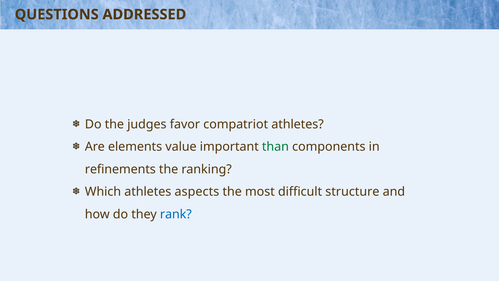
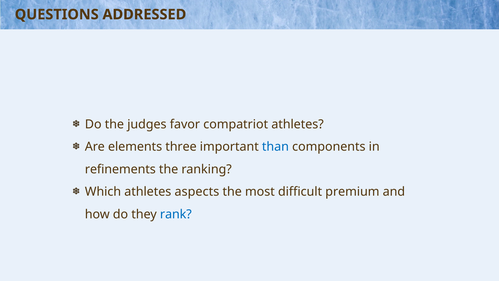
value: value -> three (181, 147)
than colour: green -> blue (275, 147)
structure: structure -> premium (352, 192)
